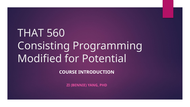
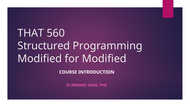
Consisting: Consisting -> Structured (44, 46)
for Potential: Potential -> Modified (104, 59)
